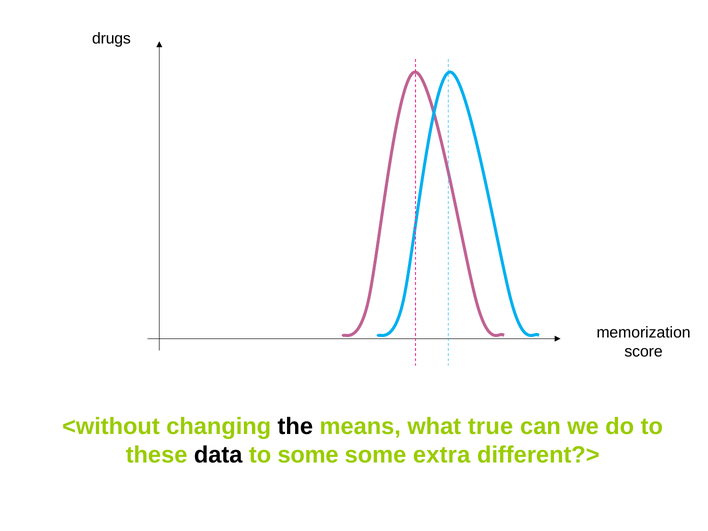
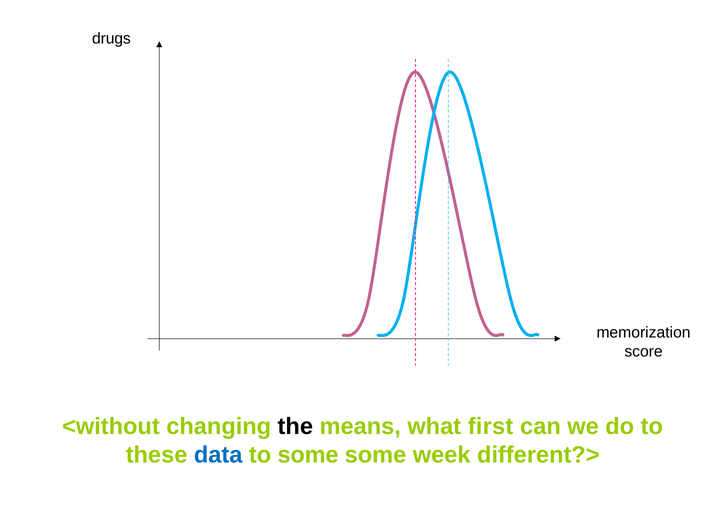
true: true -> first (491, 426)
data colour: black -> blue (218, 455)
extra: extra -> week (442, 455)
